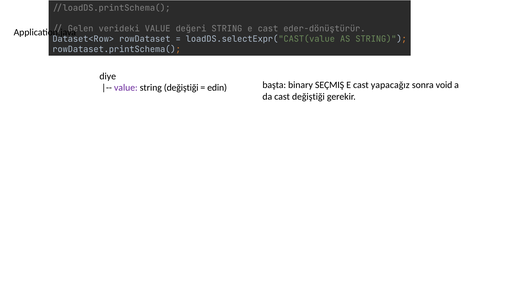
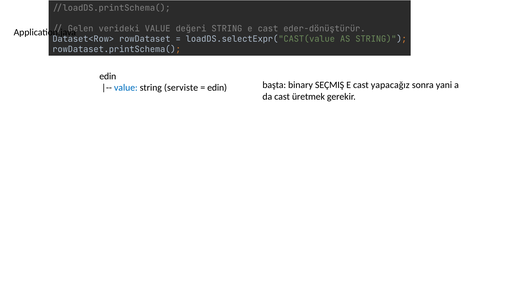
diye: diye -> edin (108, 76)
void: void -> yani (444, 85)
value colour: purple -> blue (126, 88)
string değiştiği: değiştiği -> serviste (181, 88)
cast değiştiği: değiştiği -> üretmek (308, 97)
